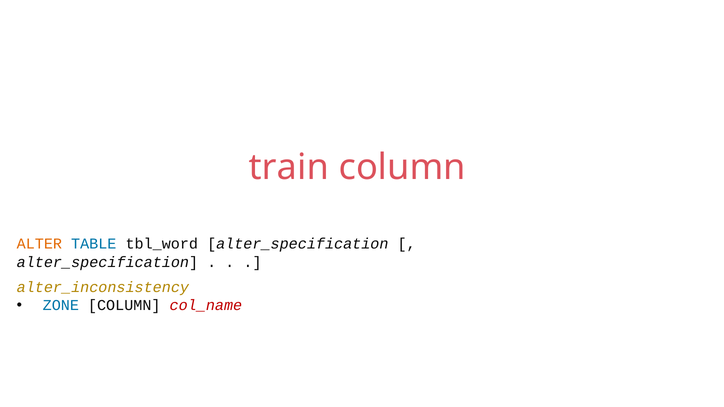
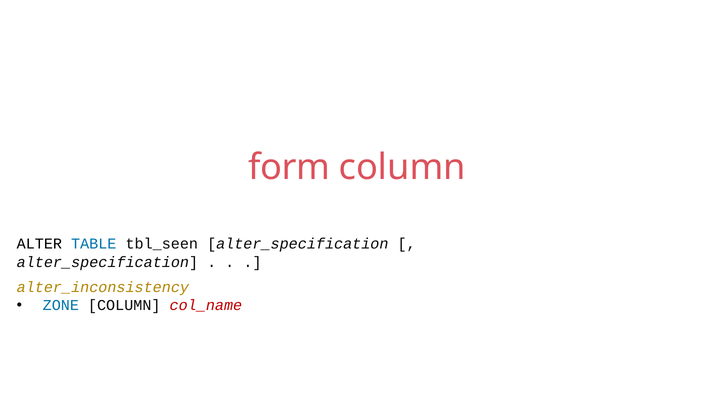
train: train -> form (289, 167)
ALTER colour: orange -> black (39, 244)
tbl_word: tbl_word -> tbl_seen (162, 244)
